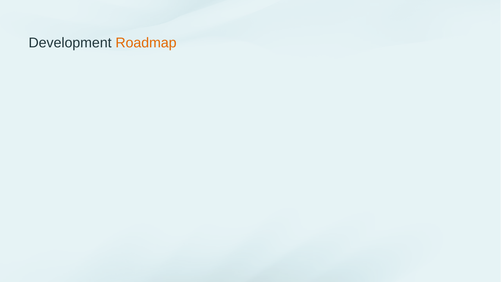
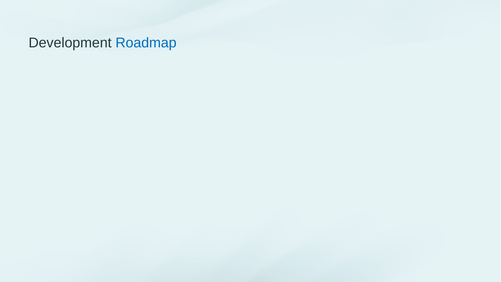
Roadmap colour: orange -> blue (146, 43)
